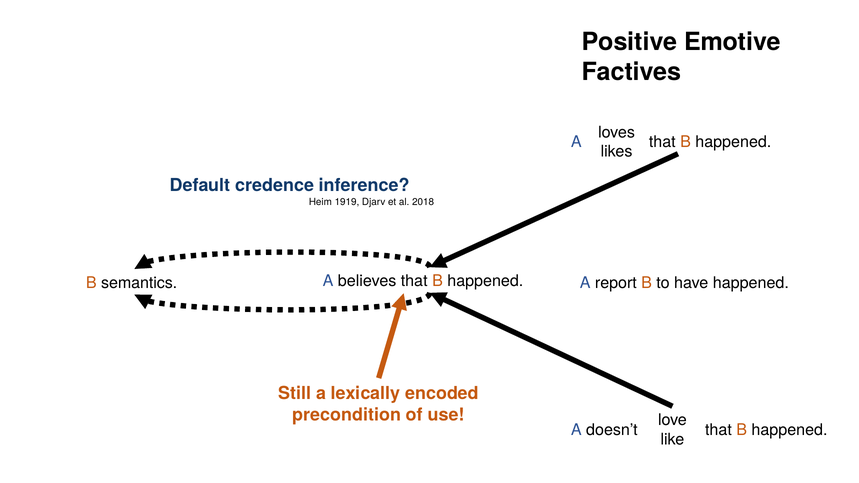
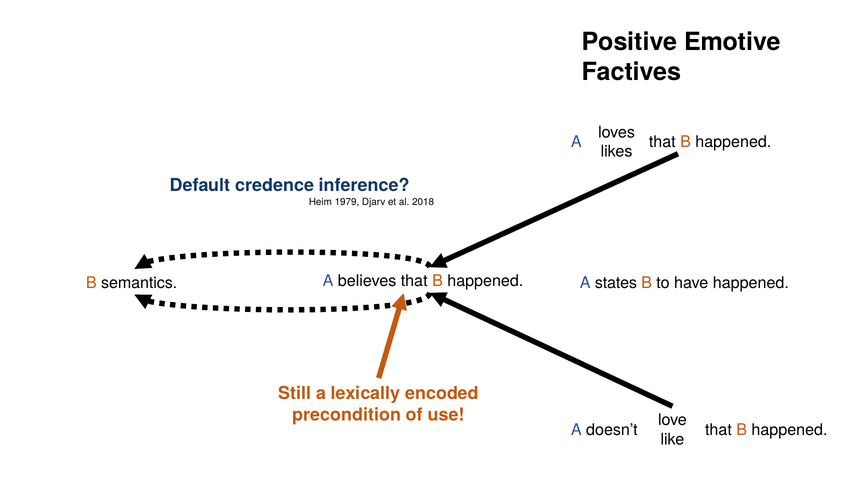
1919: 1919 -> 1979 (347, 202)
report: report -> states (616, 283)
